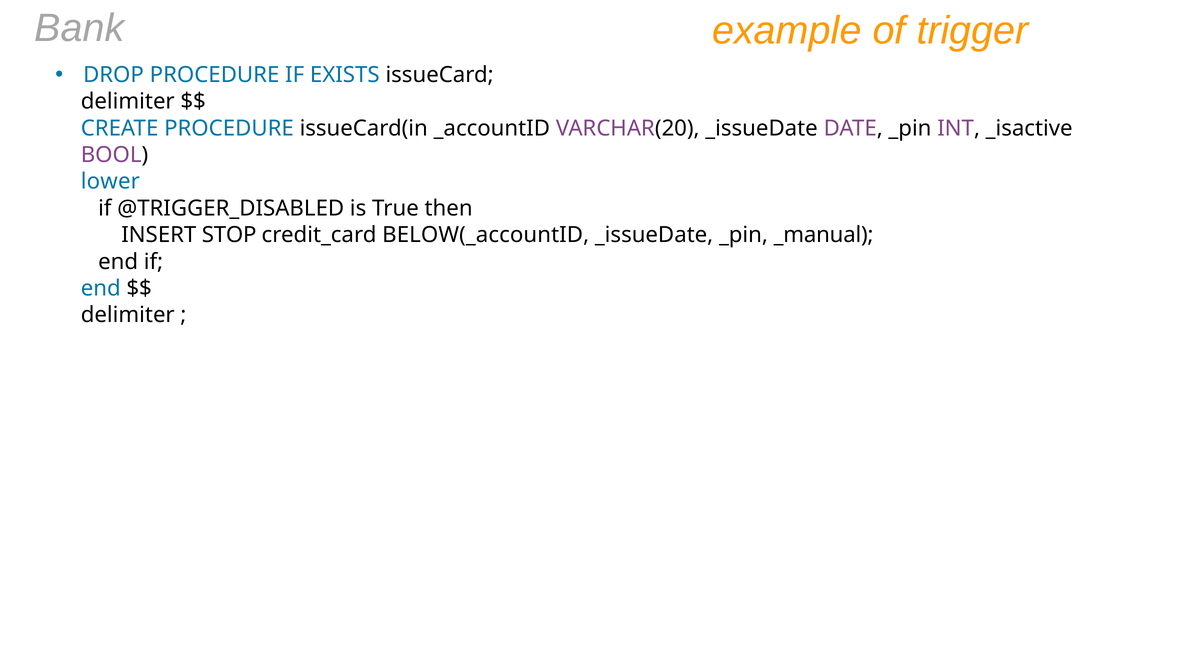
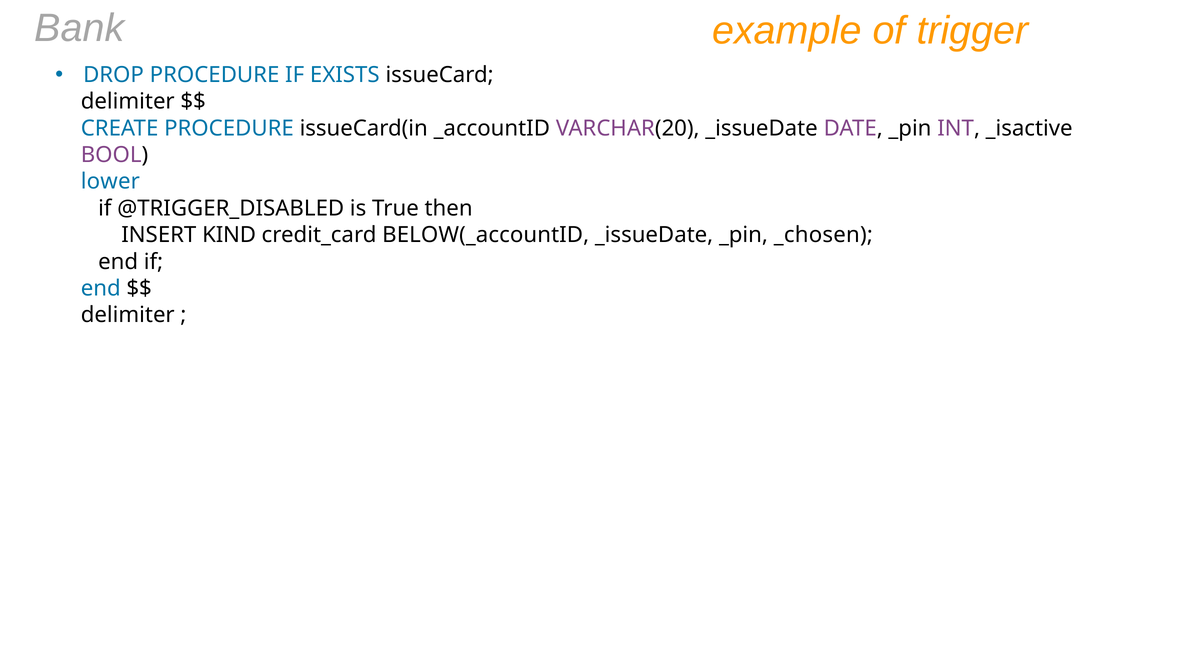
STOP: STOP -> KIND (229, 235)
_manual: _manual -> _chosen (823, 235)
